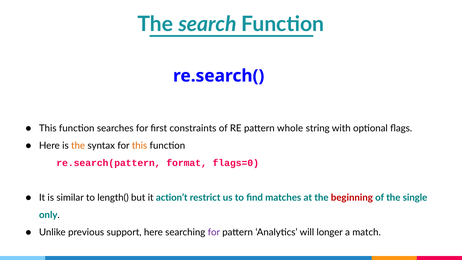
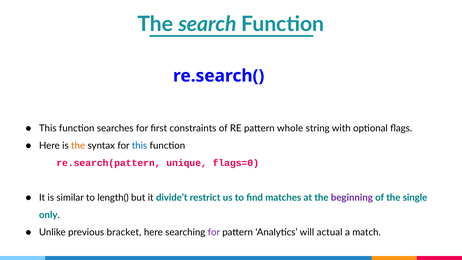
this colour: orange -> blue (140, 146)
format: format -> unique (187, 163)
action’t: action’t -> divide’t (172, 198)
beginning colour: red -> purple (352, 198)
support: support -> bracket (124, 232)
longer: longer -> actual (330, 232)
